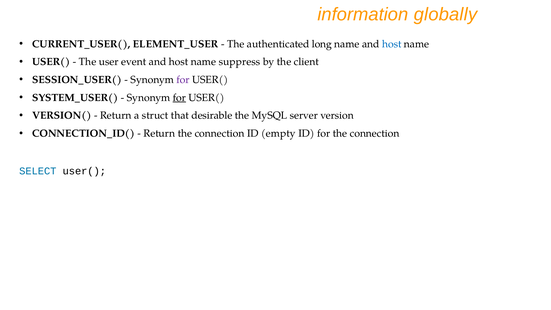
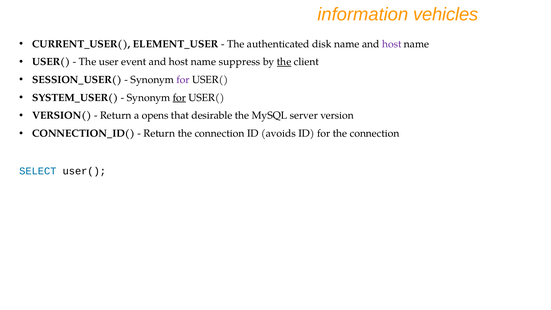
globally: globally -> vehicles (446, 14)
long: long -> disk (322, 44)
host colour: blue -> purple (392, 44)
the underline: none -> present (284, 62)
struct: struct -> opens (155, 116)
empty: empty -> avoids (278, 133)
